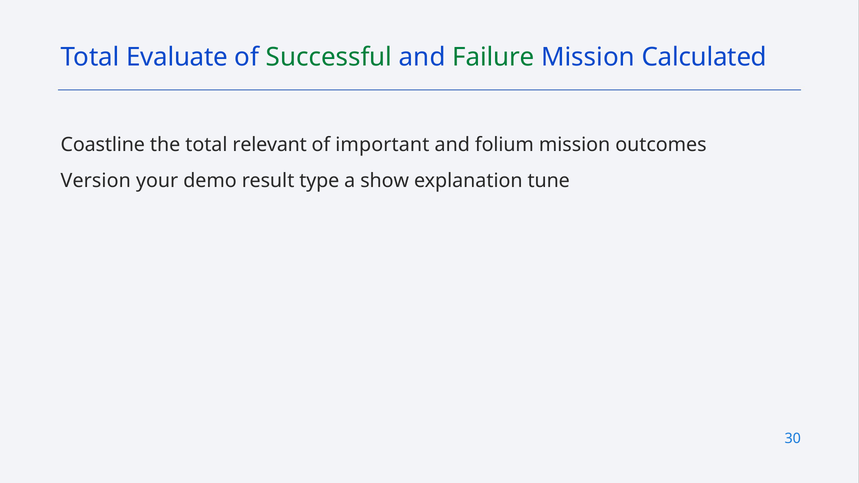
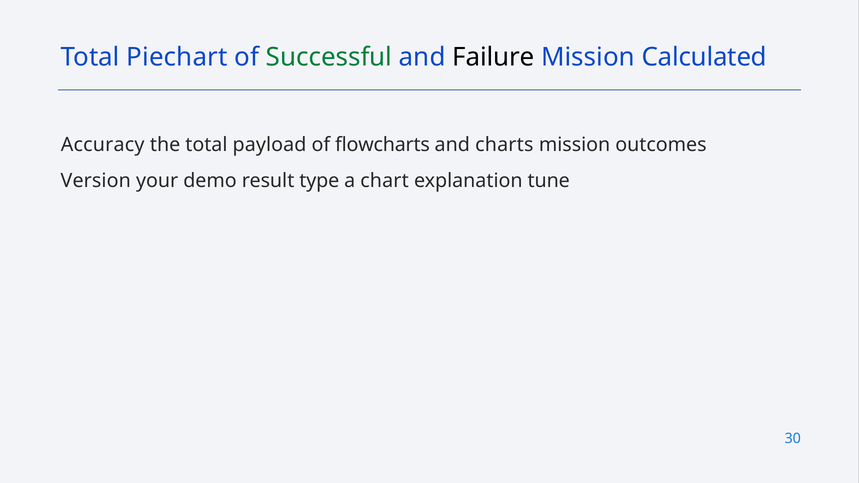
Evaluate: Evaluate -> Piechart (177, 57)
Failure colour: green -> black (493, 57)
Coastline: Coastline -> Accuracy (103, 145)
relevant: relevant -> payload (270, 145)
important: important -> flowcharts (382, 145)
folium: folium -> charts (504, 145)
show: show -> chart (385, 181)
